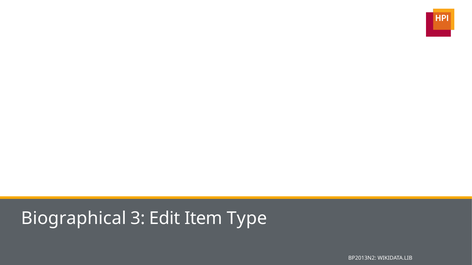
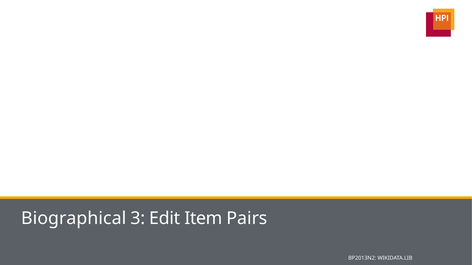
Type: Type -> Pairs (247, 219)
